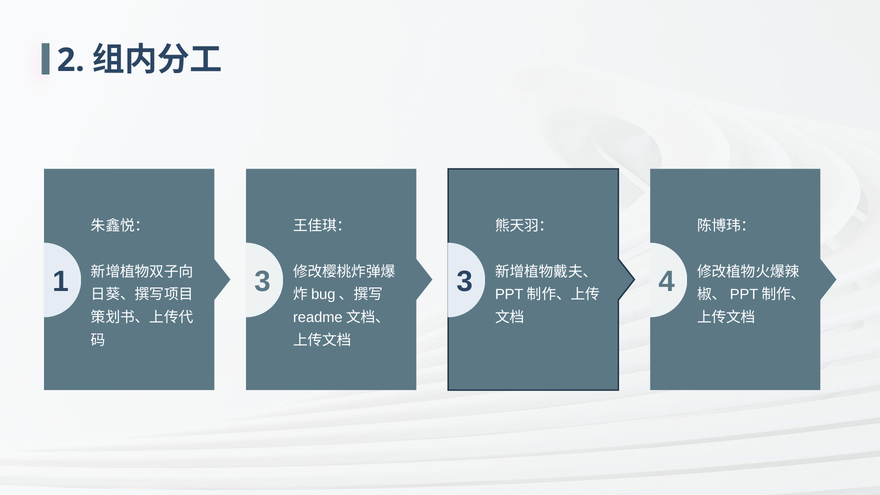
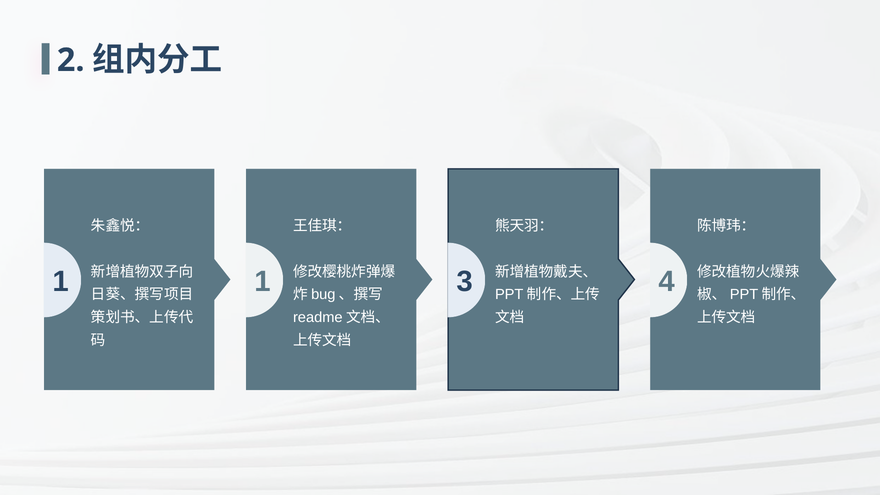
1 3: 3 -> 1 (262, 282)
